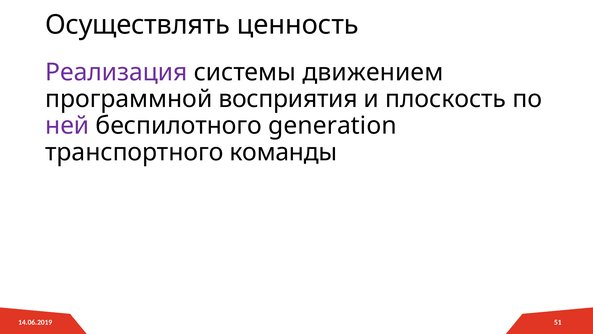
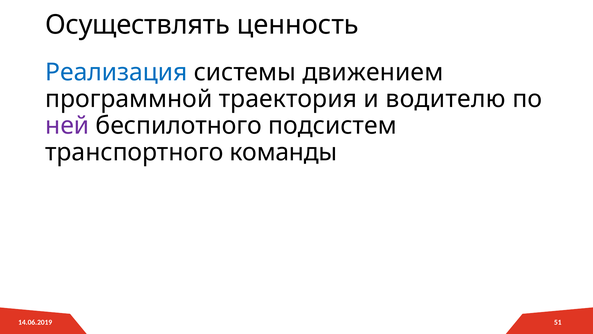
Реализация colour: purple -> blue (116, 72)
восприятия: восприятия -> траектория (288, 99)
плоскость: плоскость -> водителю (446, 99)
generation: generation -> подсистем (332, 125)
